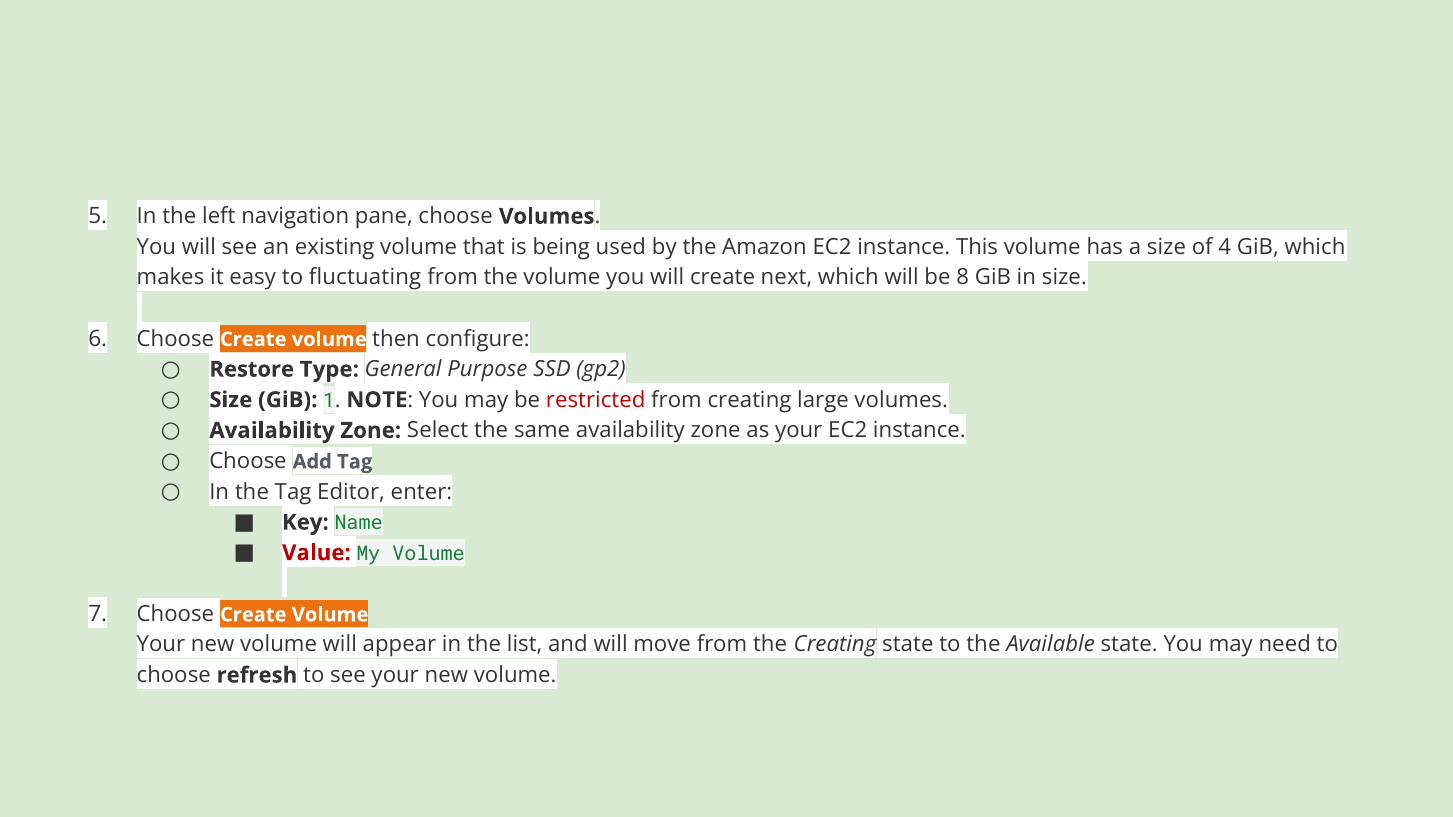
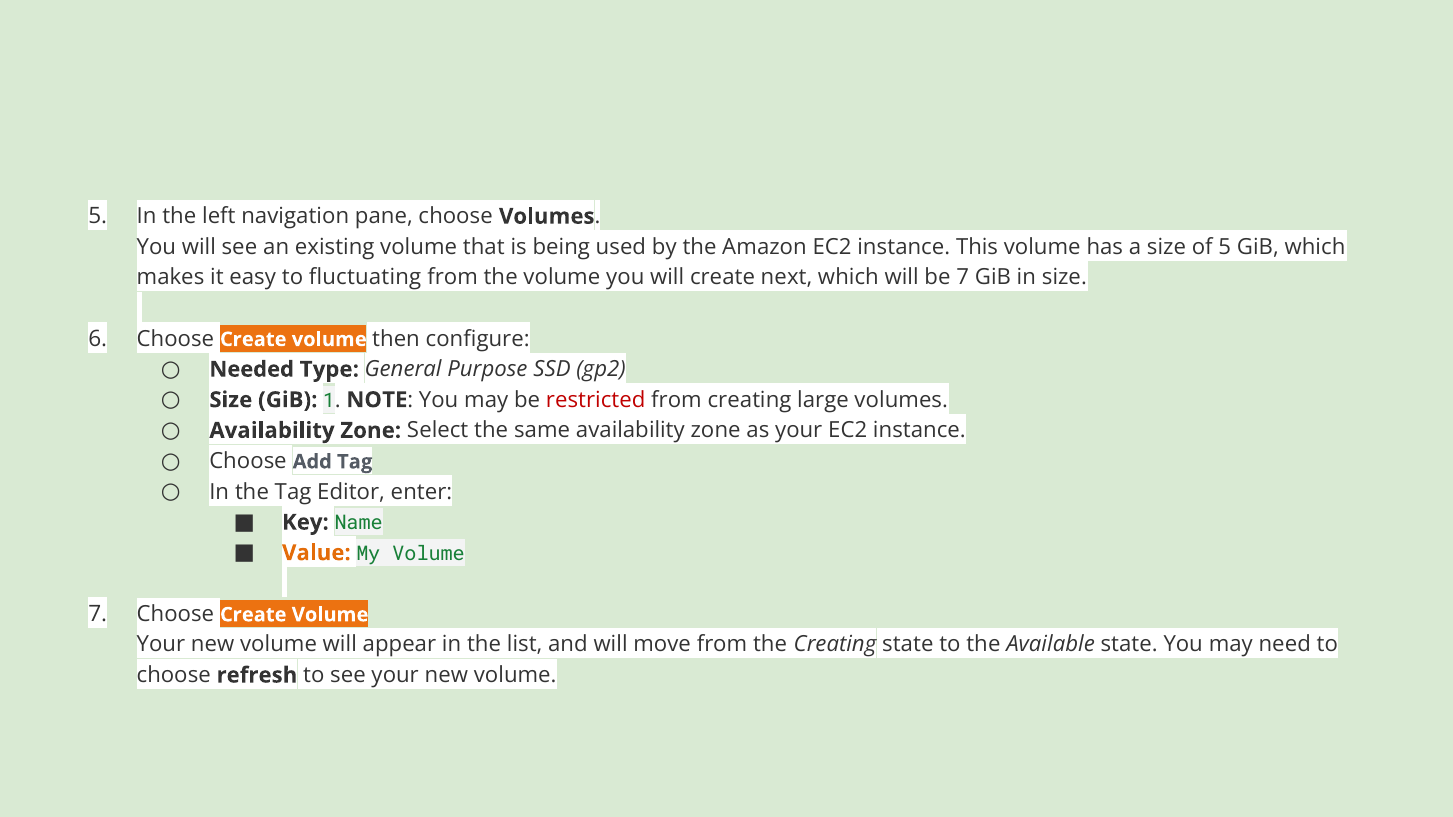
of 4: 4 -> 5 (1225, 247)
be 8: 8 -> 7 (963, 278)
Restore: Restore -> Needed (252, 369)
Value colour: red -> orange (316, 553)
